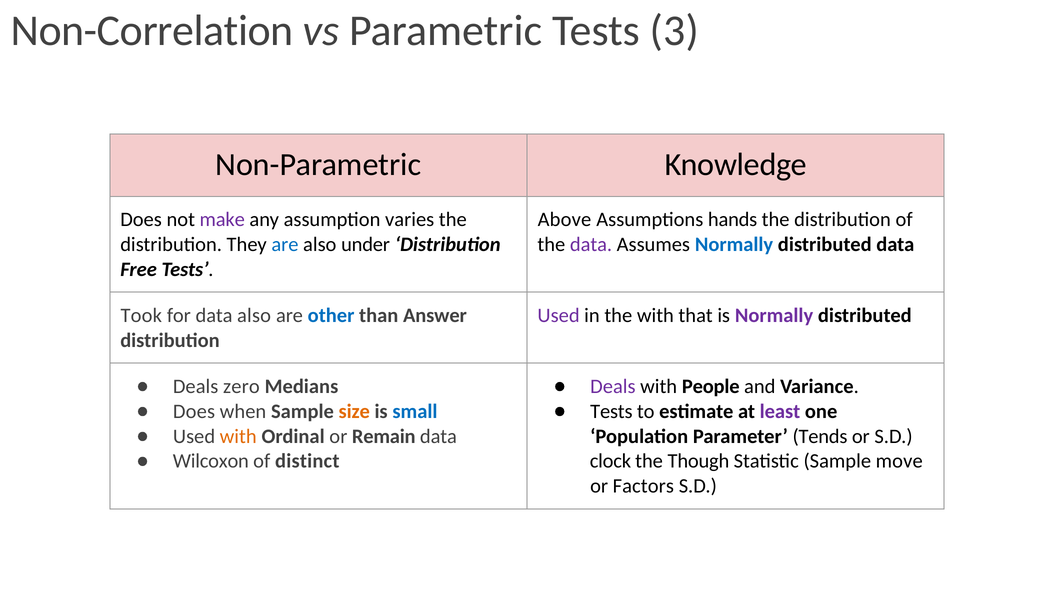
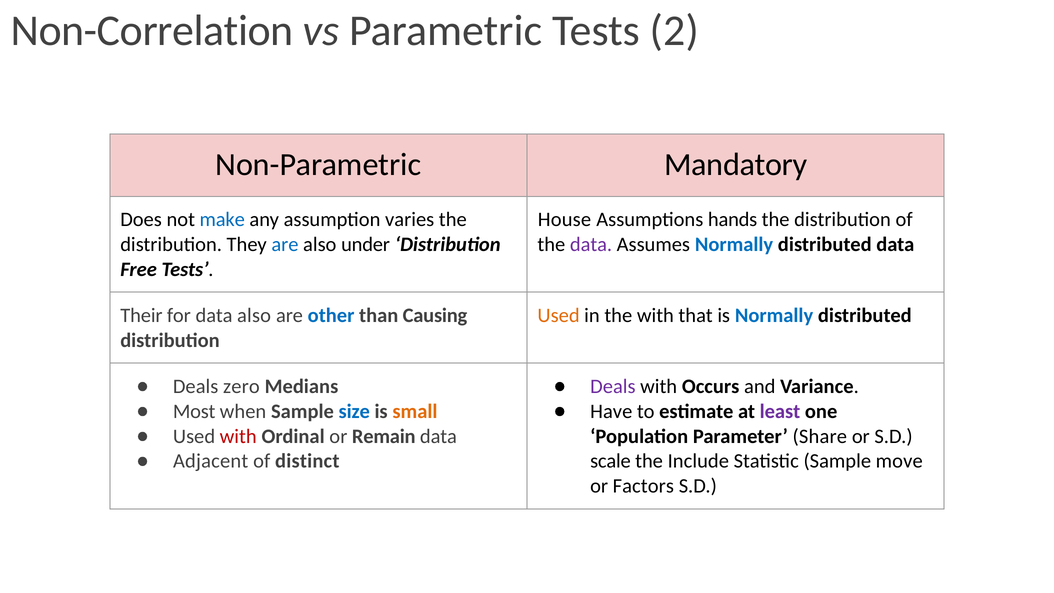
3: 3 -> 2 (674, 31)
Knowledge: Knowledge -> Mandatory (736, 165)
make colour: purple -> blue (222, 220)
Above: Above -> House (564, 220)
Took: Took -> Their (141, 315)
Answer: Answer -> Causing (435, 315)
Used colour: purple -> orange (559, 315)
Normally colour: purple -> blue (774, 315)
People: People -> Occurs (711, 386)
Does: Does -> Most (194, 411)
size colour: orange -> blue (354, 411)
small colour: blue -> orange (415, 411)
Tests: Tests -> Have (611, 411)
Tends: Tends -> Share (820, 436)
with colour: orange -> red (238, 436)
clock: clock -> scale (610, 461)
Though: Though -> Include (698, 461)
Wilcoxon: Wilcoxon -> Adjacent (211, 461)
